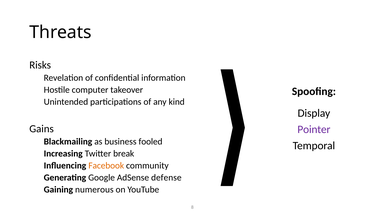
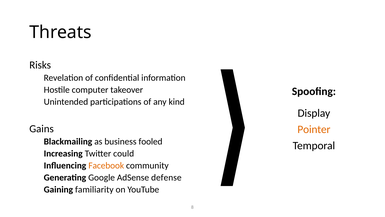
Pointer colour: purple -> orange (314, 129)
break: break -> could (124, 153)
numerous: numerous -> familiarity (94, 189)
